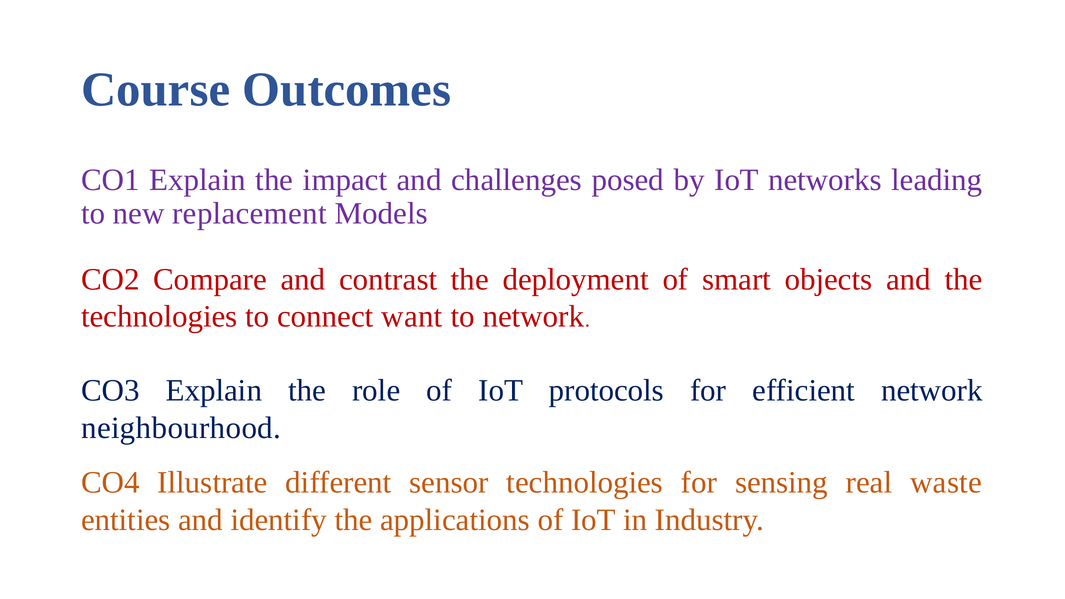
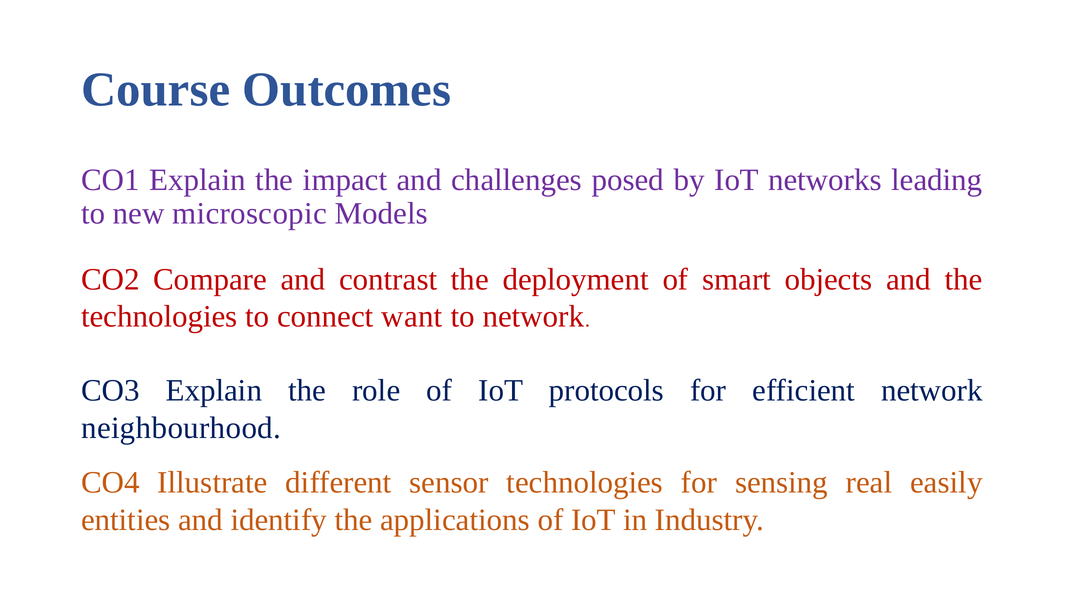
replacement: replacement -> microscopic (250, 213)
waste: waste -> easily (946, 483)
